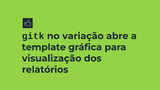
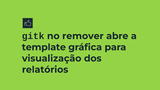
variação: variação -> remover (83, 36)
